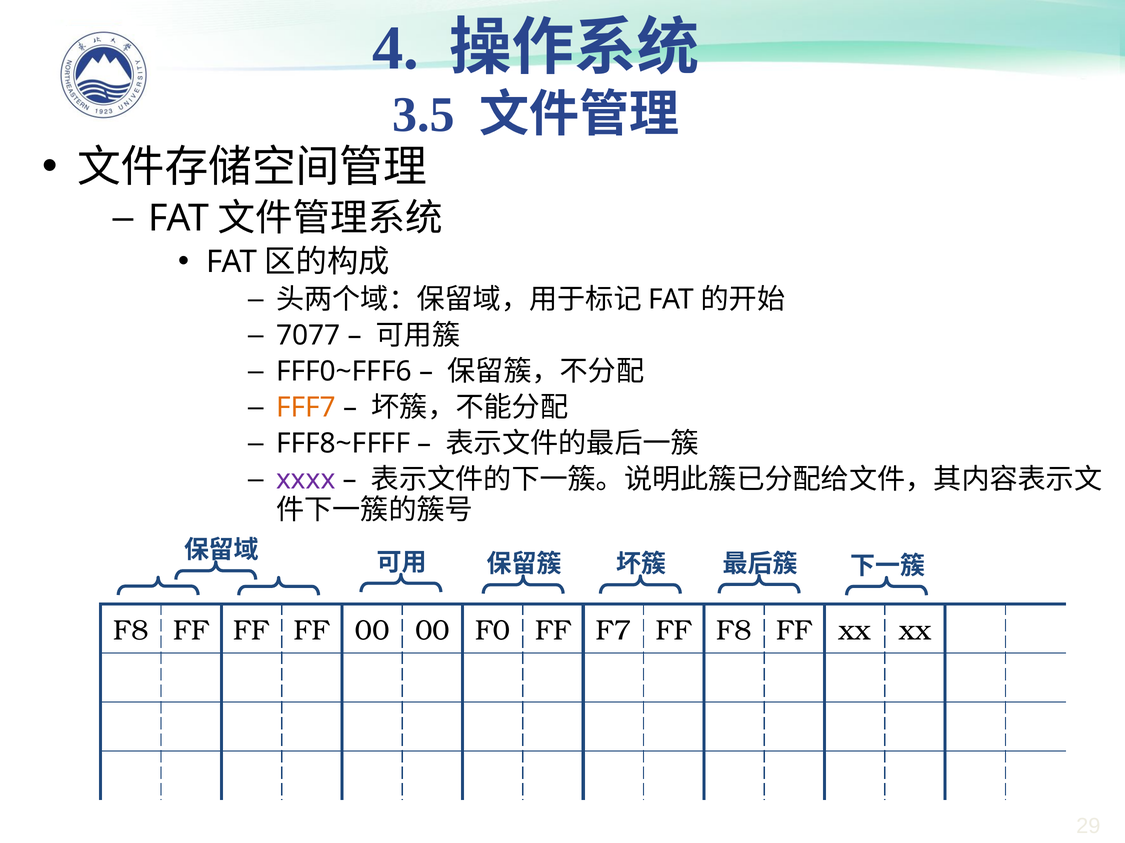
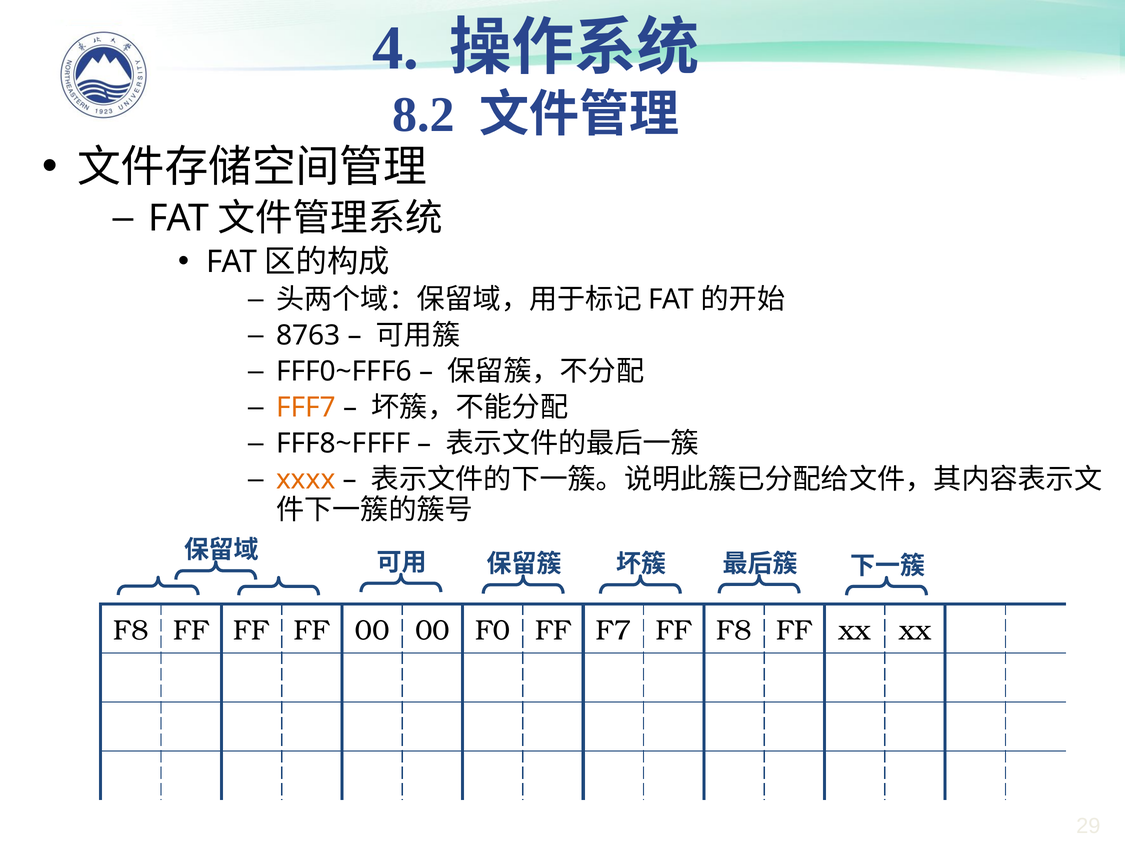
3.5: 3.5 -> 8.2 (423, 115)
7077: 7077 -> 8763 (308, 336)
xxxx colour: purple -> orange (306, 480)
